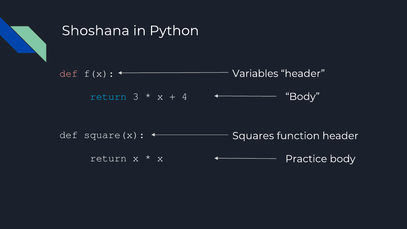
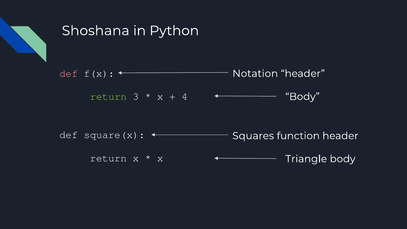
Variables: Variables -> Notation (255, 74)
return colour: light blue -> light green (108, 97)
Practice: Practice -> Triangle (306, 159)
